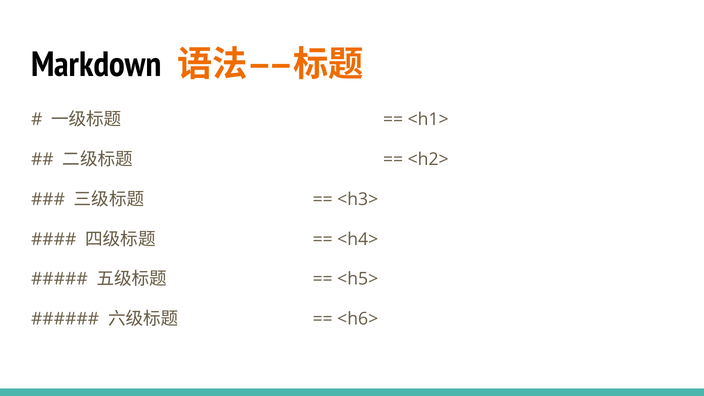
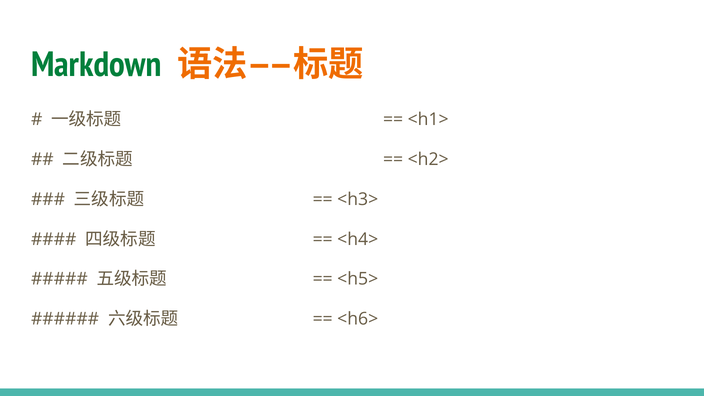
Markdown colour: black -> green (96, 65)
